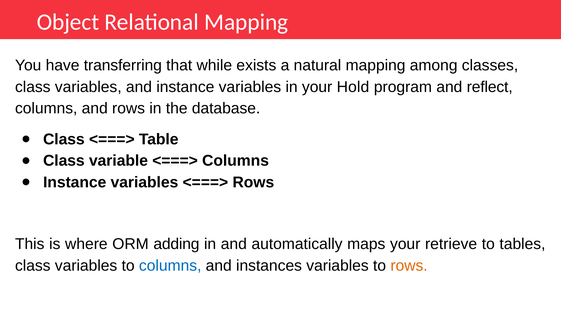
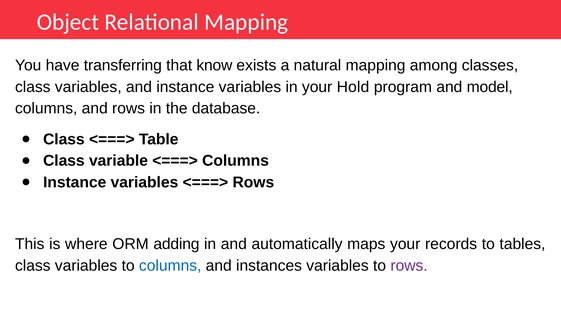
while: while -> know (214, 65)
reflect: reflect -> model (490, 87)
retrieve: retrieve -> records (451, 244)
rows colour: orange -> purple (409, 265)
